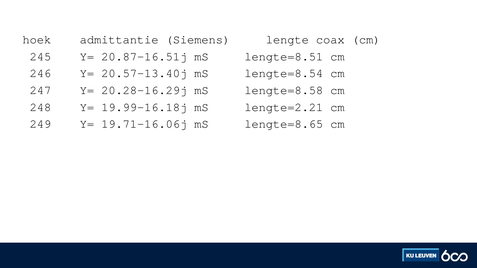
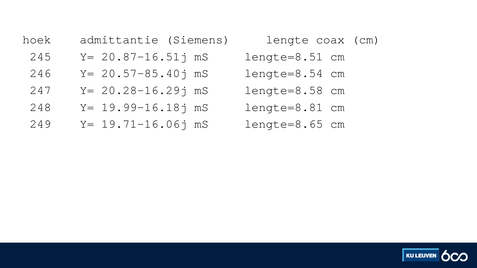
20.57-13.40j: 20.57-13.40j -> 20.57-85.40j (144, 73)
lengte=2.21: lengte=2.21 -> lengte=8.81 (284, 107)
